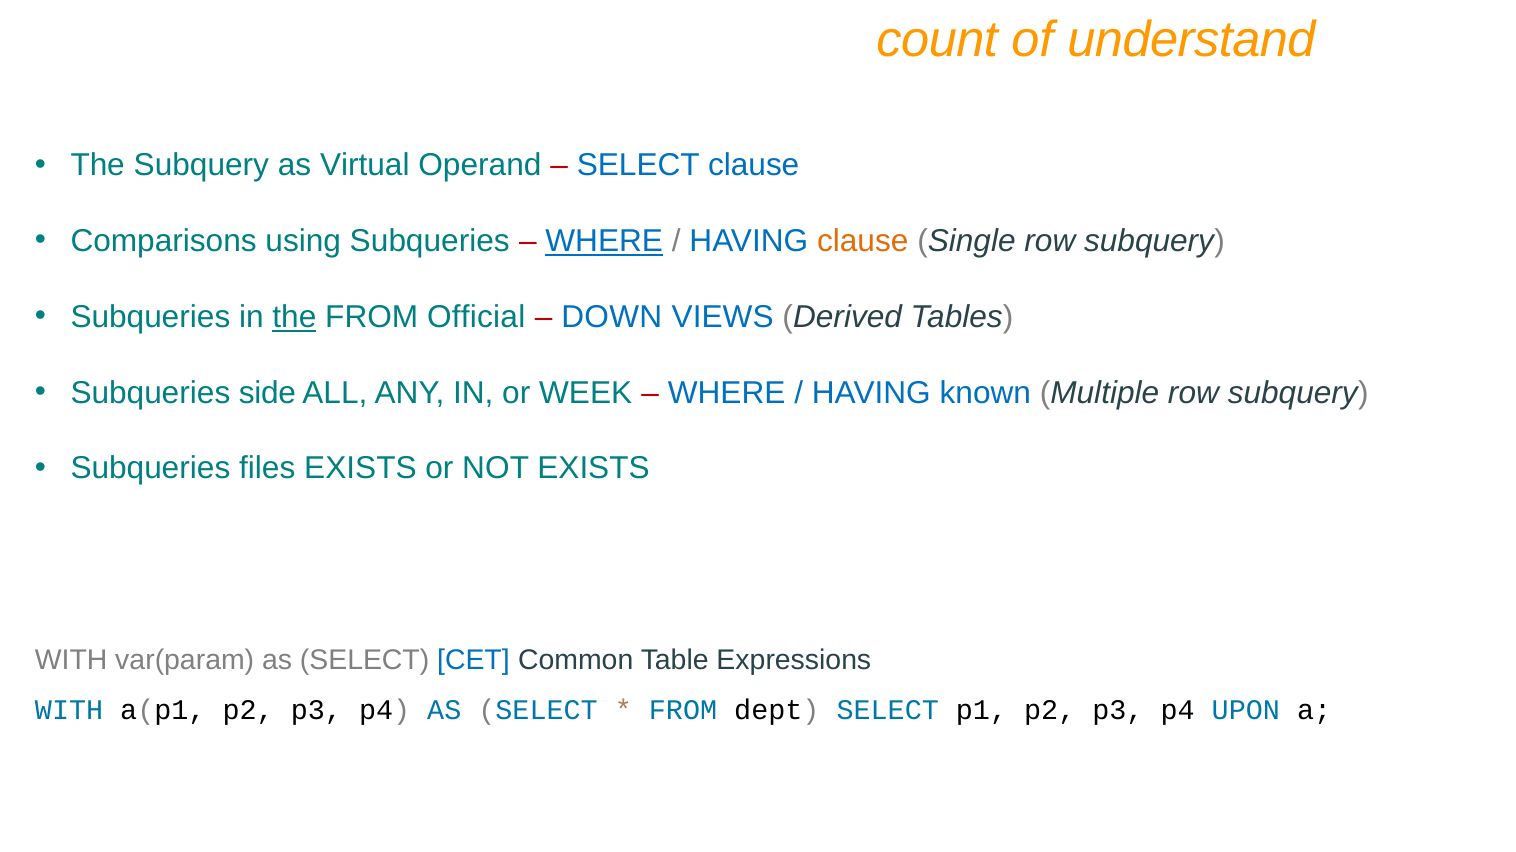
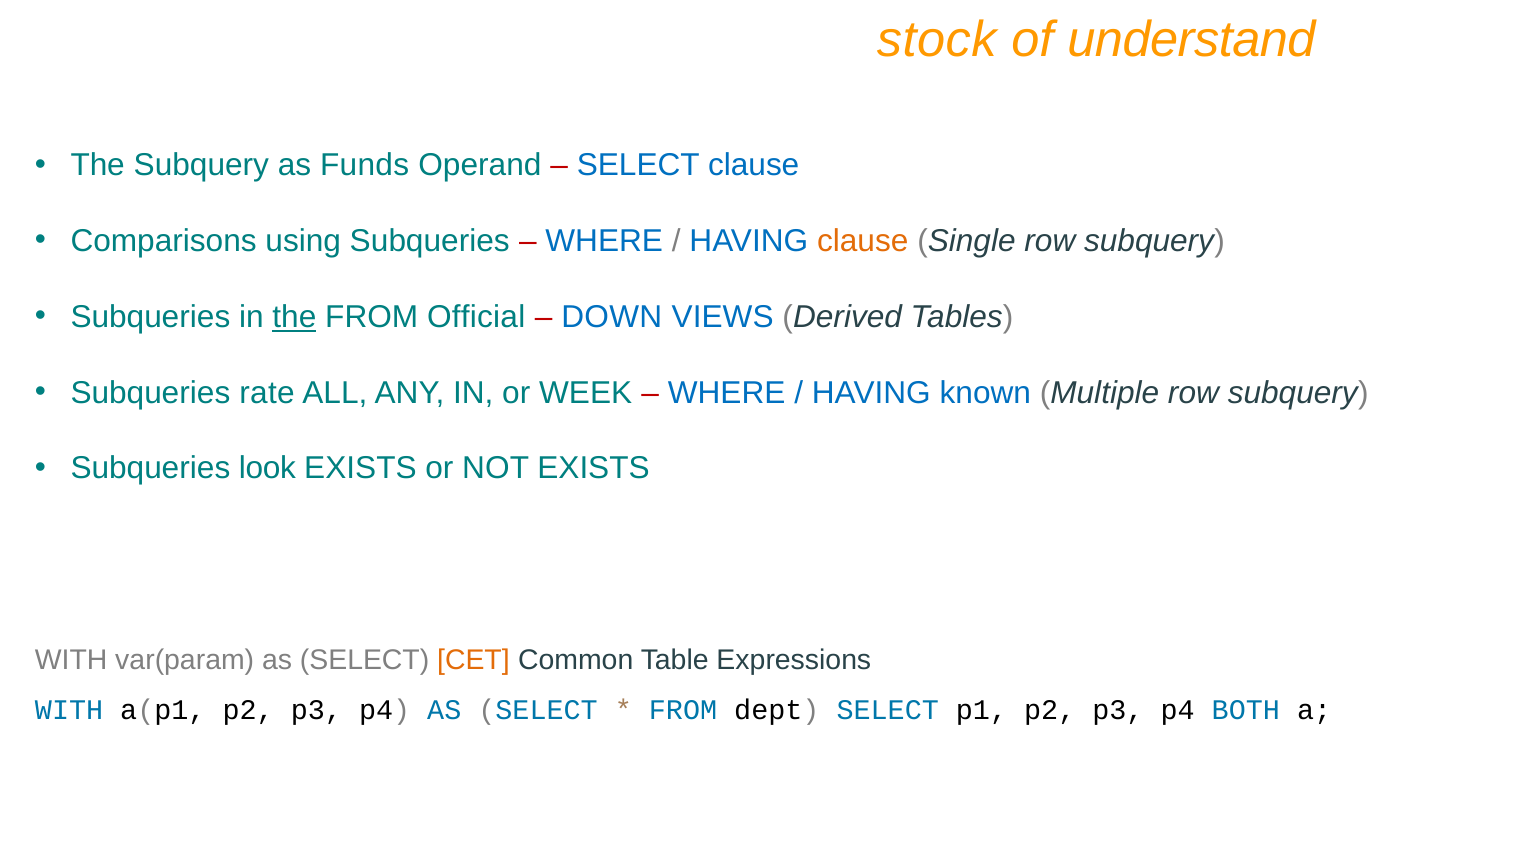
count: count -> stock (937, 39)
Virtual: Virtual -> Funds (365, 166)
WHERE underline: present -> none (604, 241)
side: side -> rate (267, 393)
files: files -> look (267, 469)
CET colour: blue -> orange (473, 661)
UPON: UPON -> BOTH (1246, 710)
